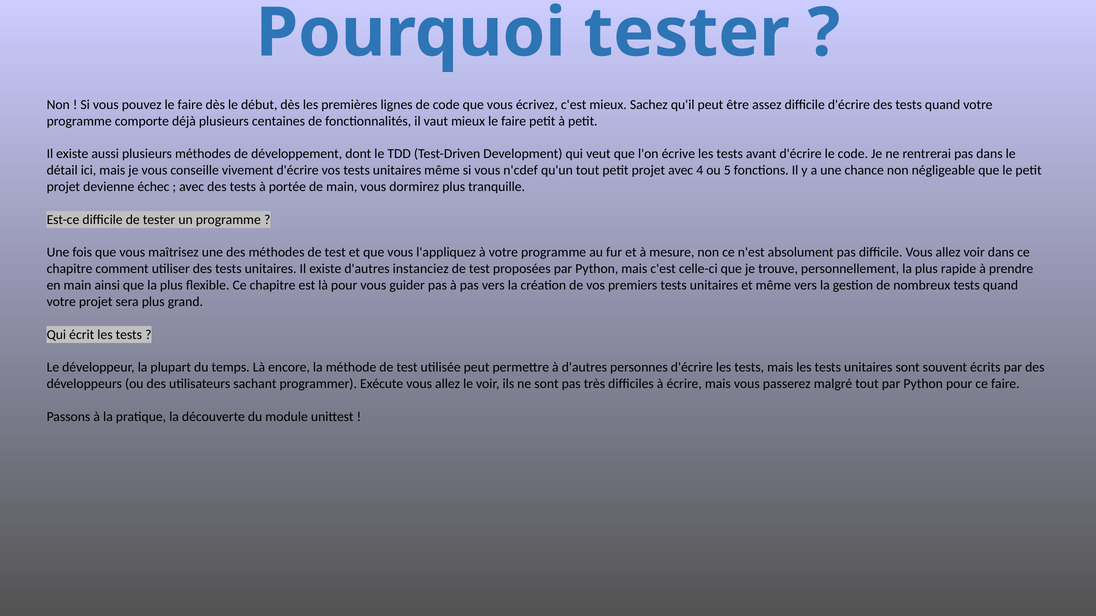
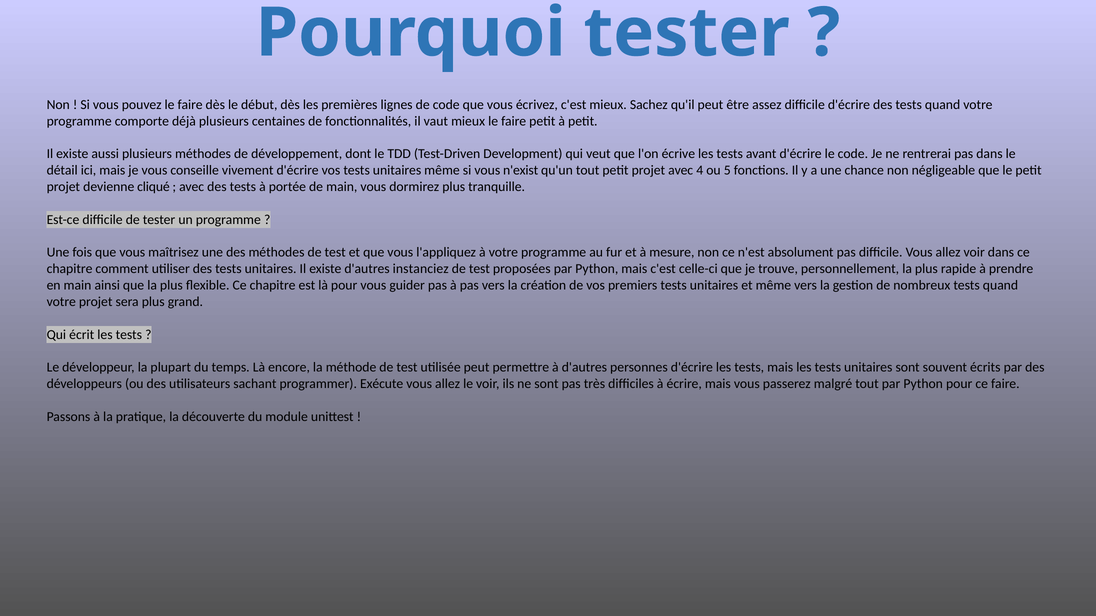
n'cdef: n'cdef -> n'exist (521, 170)
échec: échec -> cliqué (153, 187)
